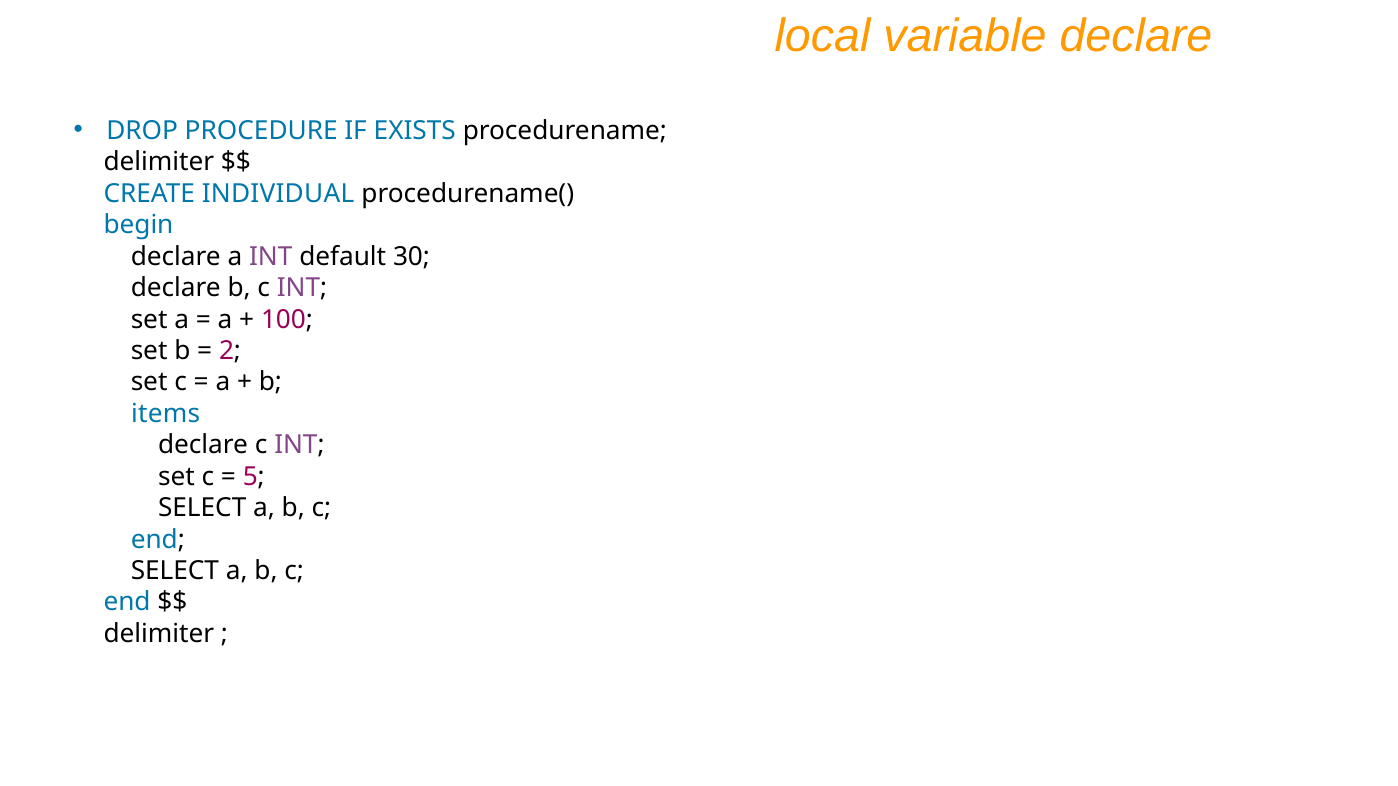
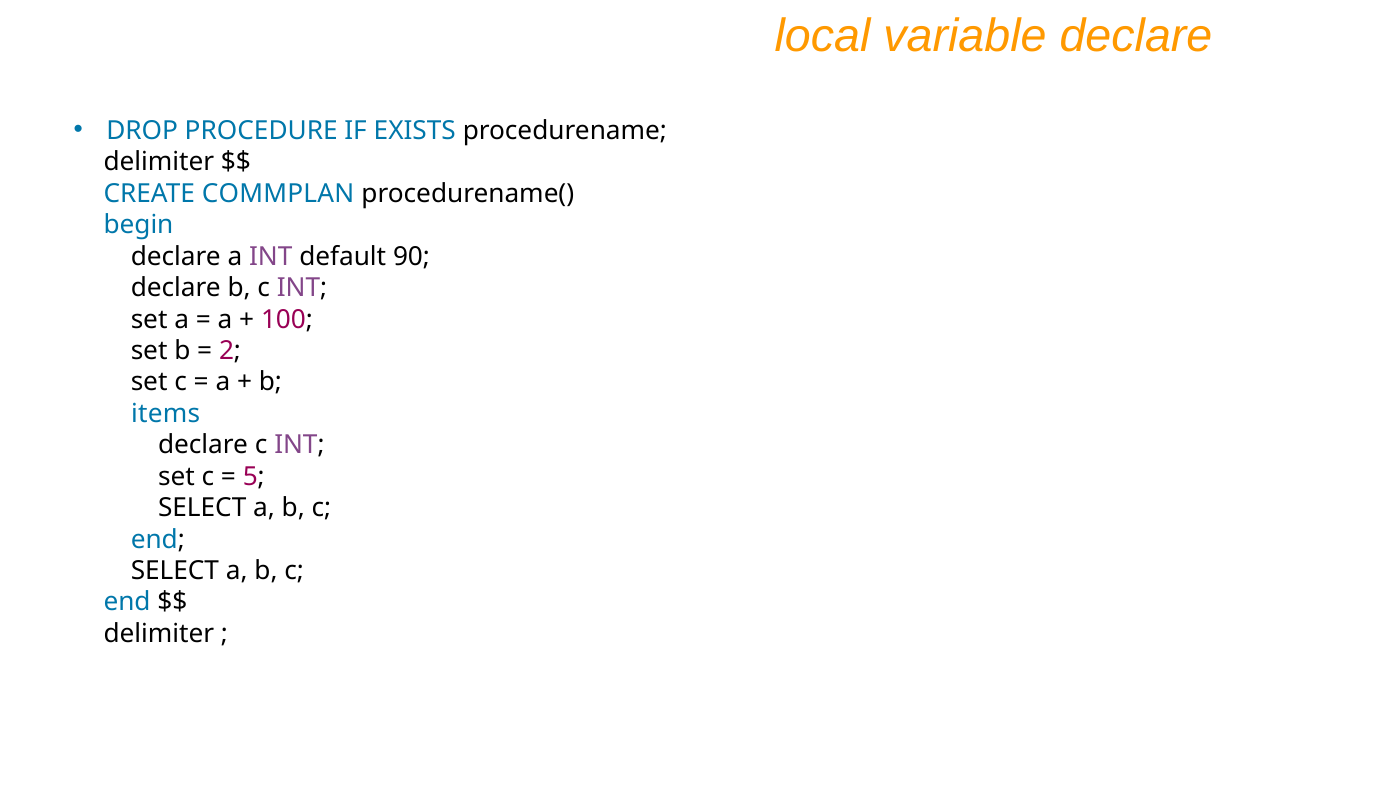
INDIVIDUAL: INDIVIDUAL -> COMMPLAN (278, 194)
30: 30 -> 90 (411, 257)
